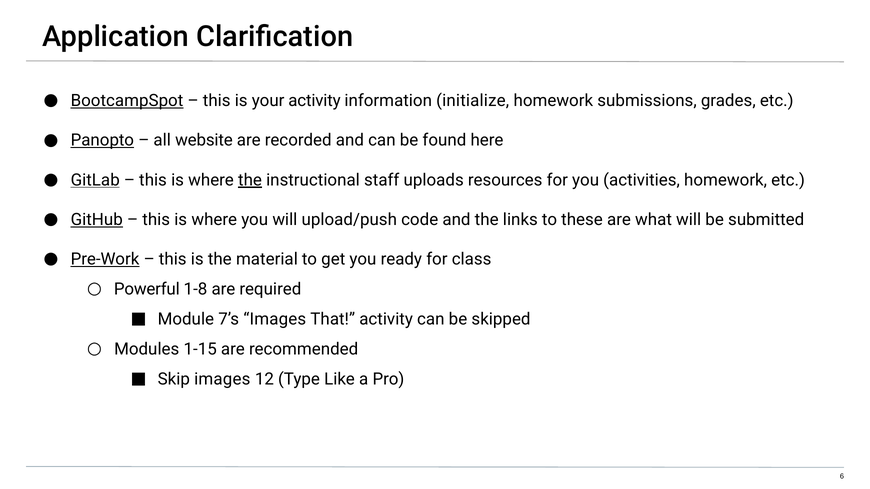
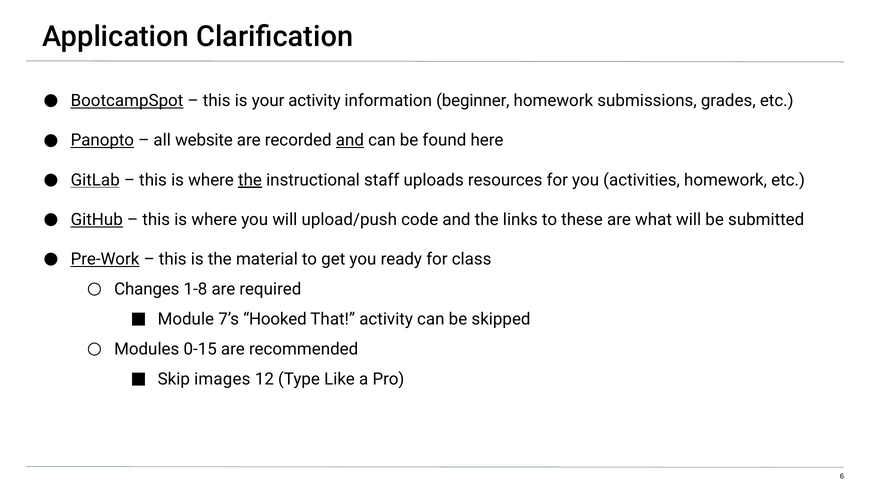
initialize: initialize -> beginner (473, 101)
and underline: none -> present (350, 141)
Powerful: Powerful -> Changes (147, 289)
7’s Images: Images -> Hooked (275, 319)
1-15: 1-15 -> 0-15 (200, 349)
